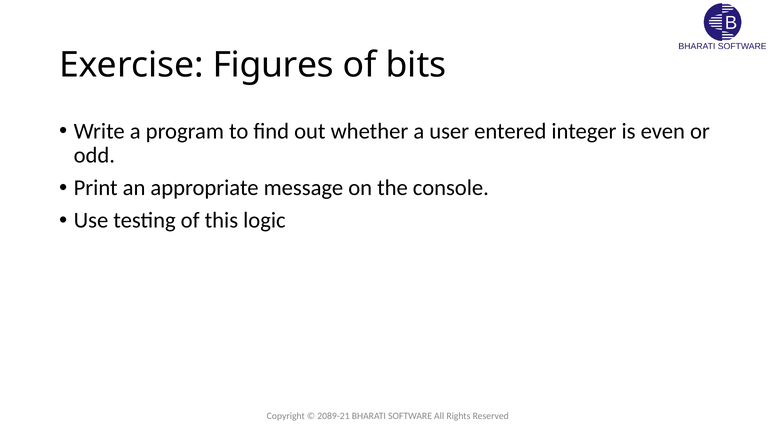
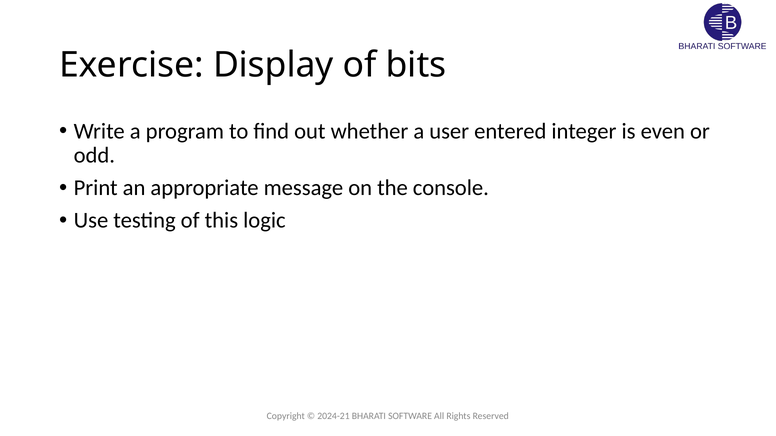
Figures: Figures -> Display (273, 65)
2089-21: 2089-21 -> 2024-21 (333, 417)
